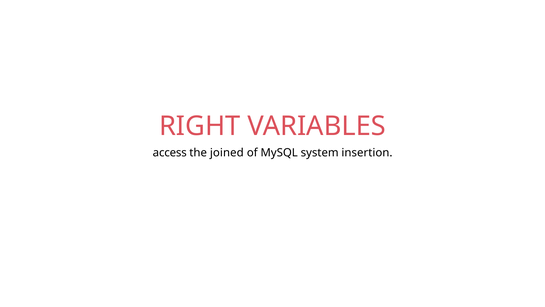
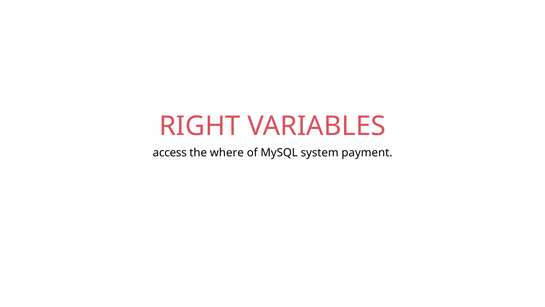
joined: joined -> where (227, 153)
insertion: insertion -> payment (367, 153)
